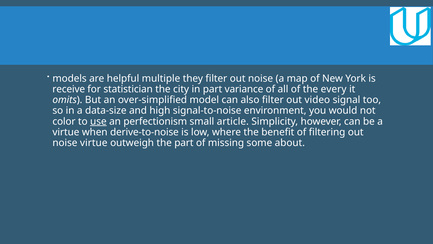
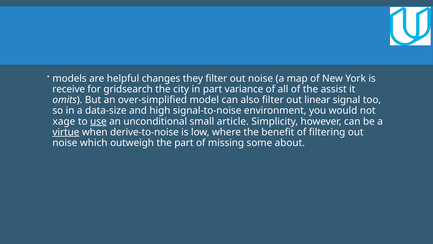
multiple: multiple -> changes (161, 78)
statistician: statistician -> gridsearch (128, 89)
every: every -> assist (334, 89)
video: video -> linear (317, 100)
color: color -> xage (64, 121)
perfectionism: perfectionism -> unconditional (155, 121)
virtue underline: none -> present (66, 132)
noise virtue: virtue -> which (94, 143)
